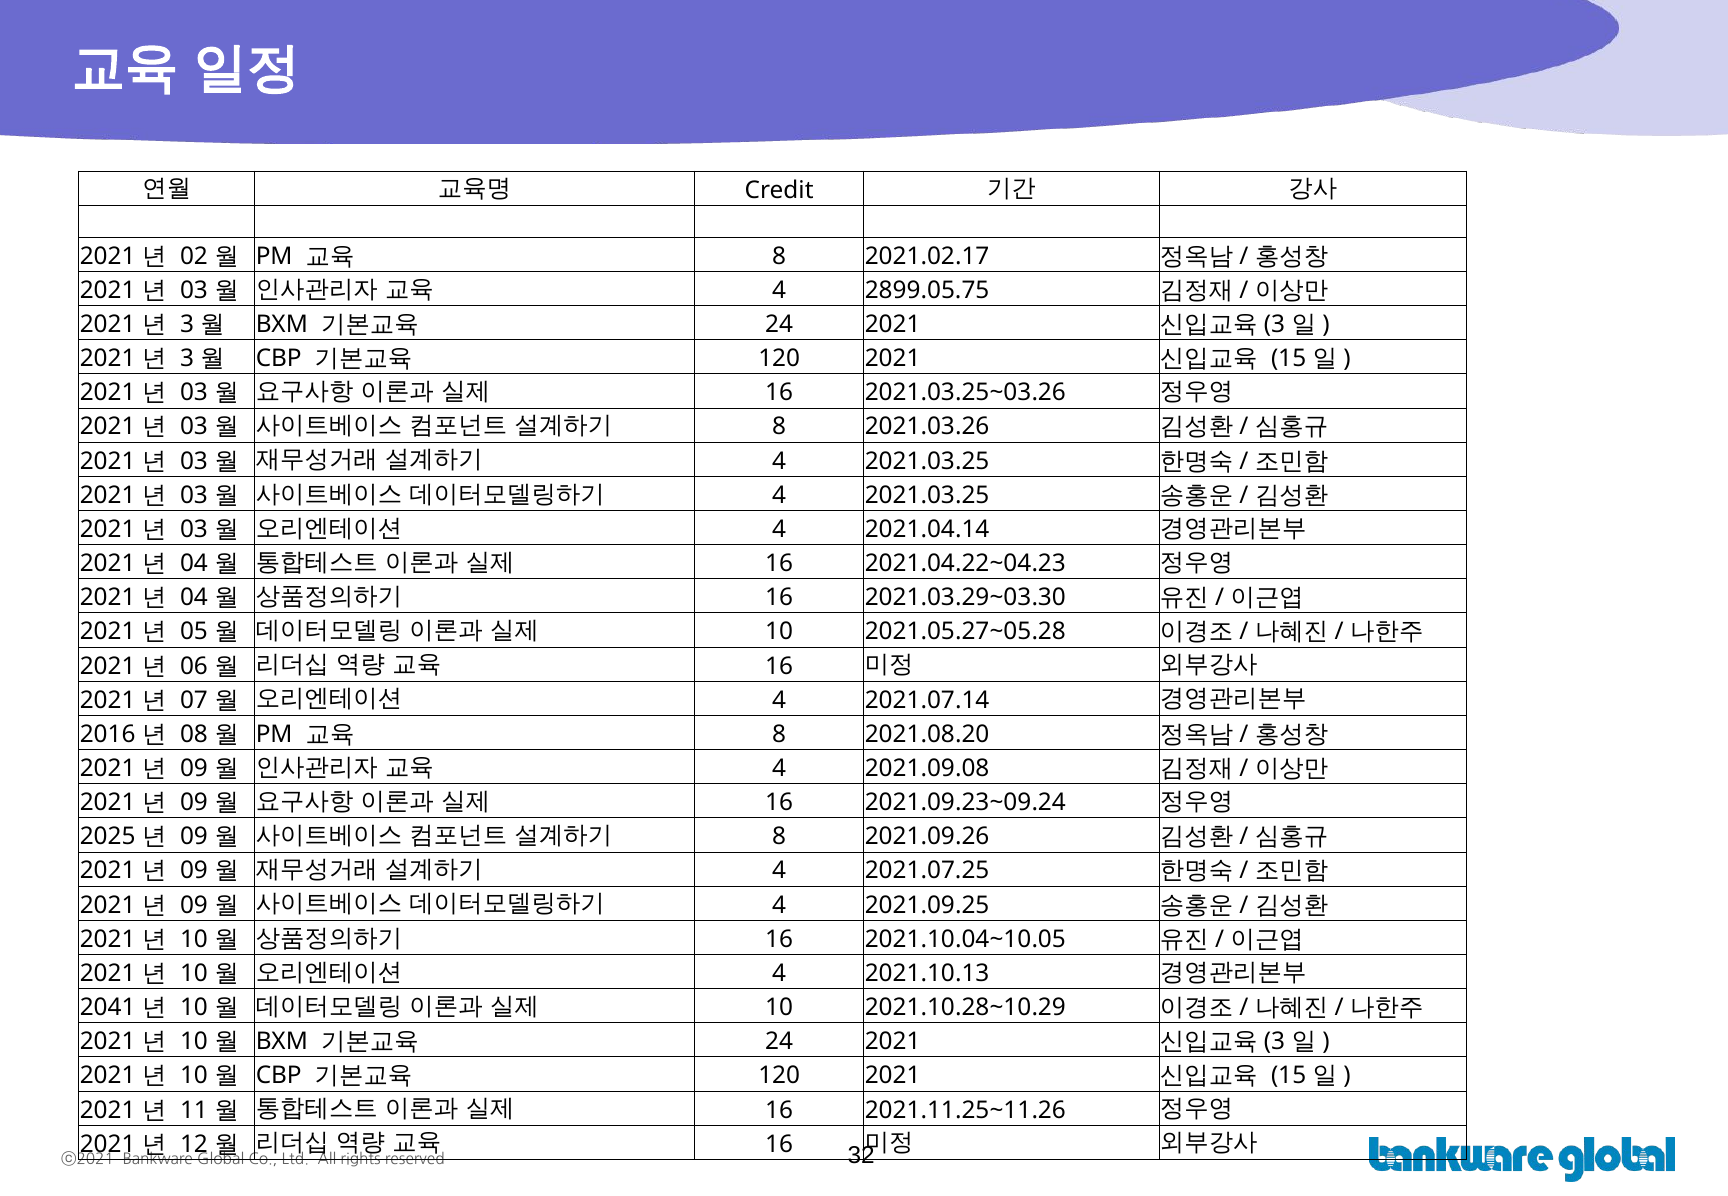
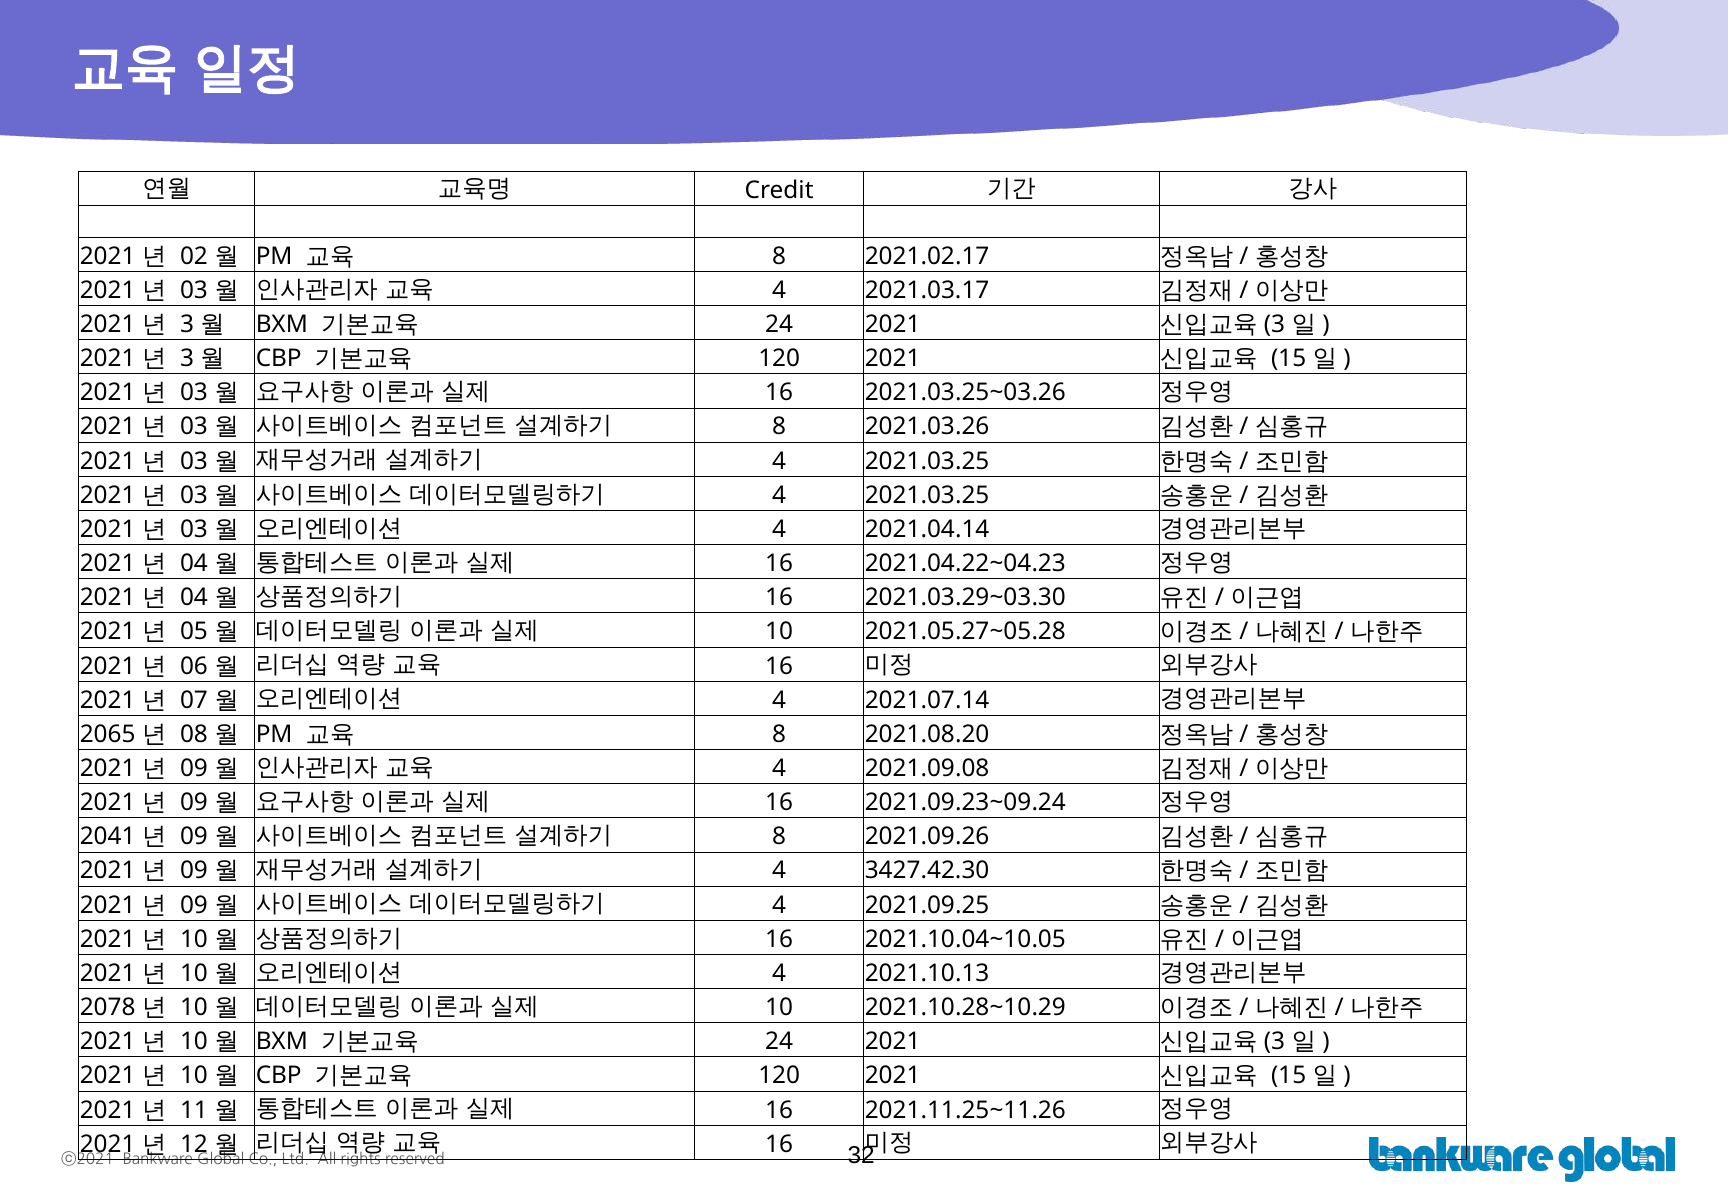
2899.05.75: 2899.05.75 -> 2021.03.17 (927, 290)
2016: 2016 -> 2065 (108, 734)
2025: 2025 -> 2041 (108, 837)
2021.07.25: 2021.07.25 -> 3427.42.30 (927, 871)
2041: 2041 -> 2078 (108, 1008)
